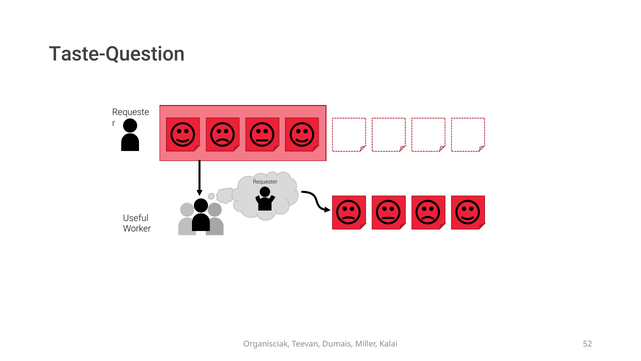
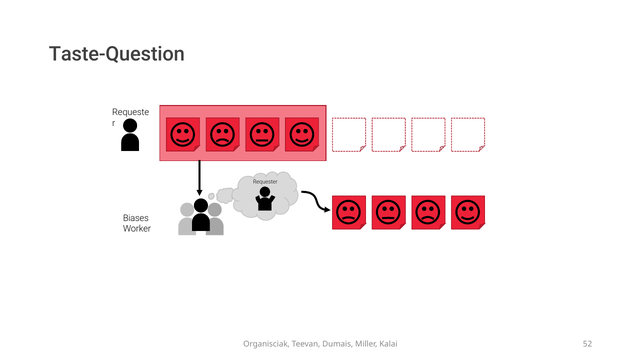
Useful: Useful -> Biases (136, 218)
